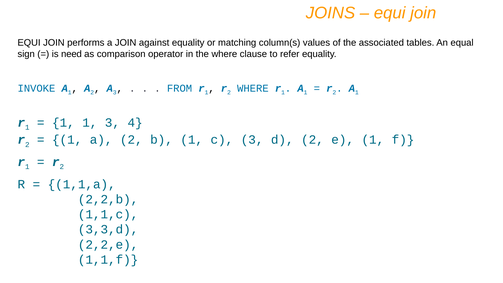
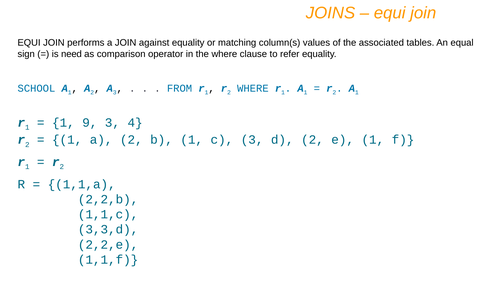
INVOKE: INVOKE -> SCHOOL (36, 88)
1 1: 1 -> 9 (90, 123)
